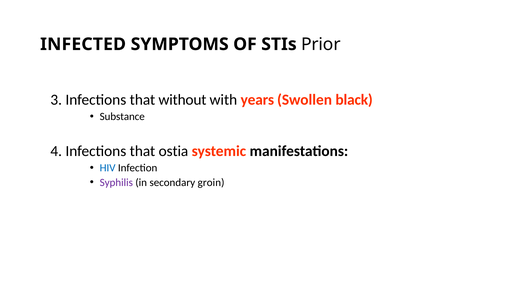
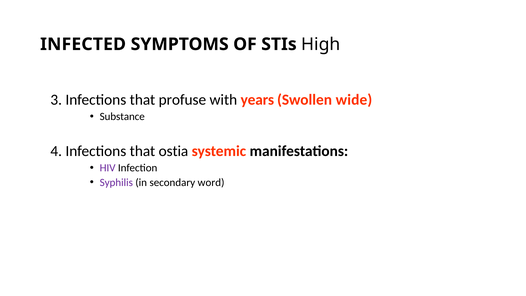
Prior: Prior -> High (321, 44)
without: without -> profuse (182, 100)
black: black -> wide (354, 100)
HIV colour: blue -> purple (108, 168)
groin: groin -> word (211, 182)
